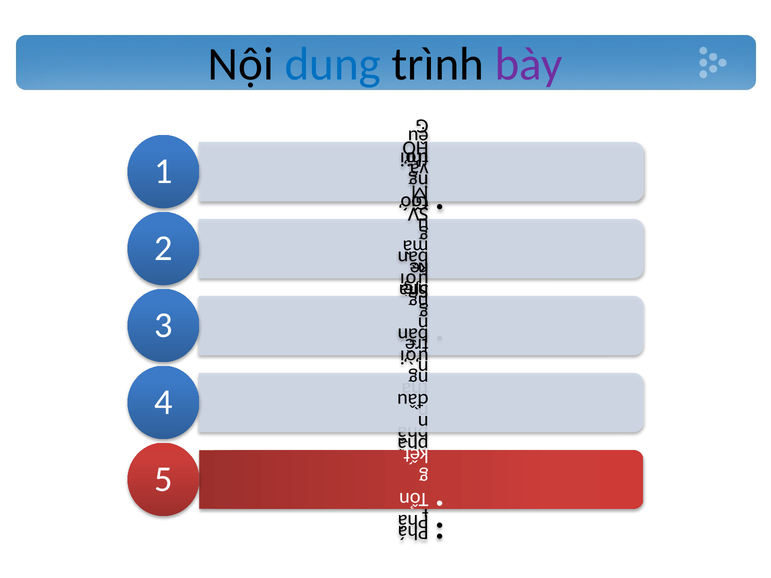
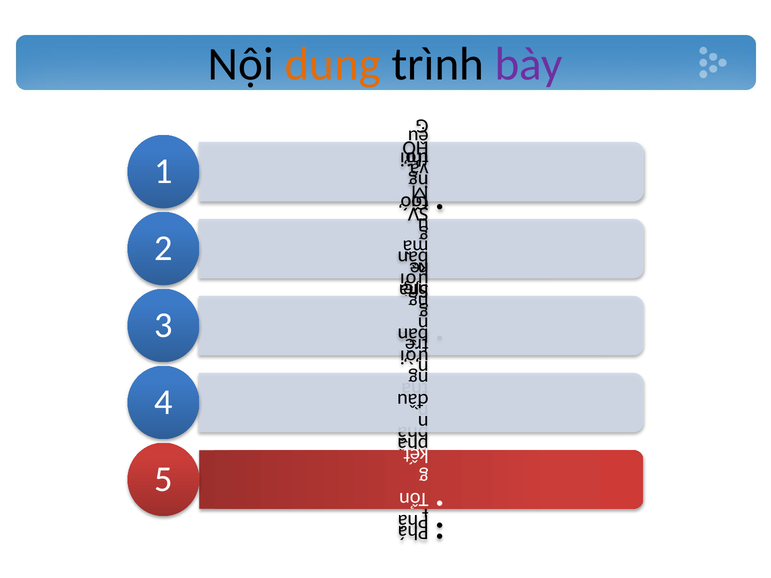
dung colour: blue -> orange (333, 64)
